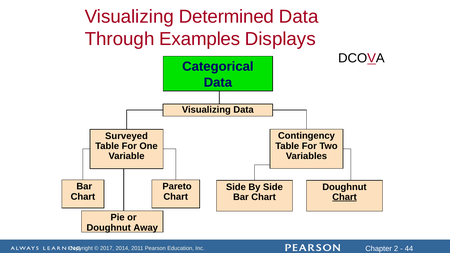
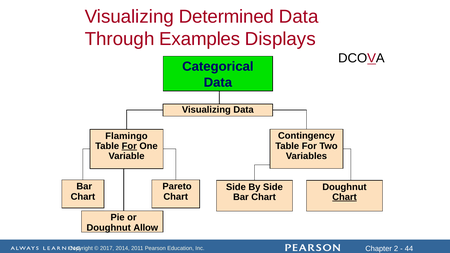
Surveyed: Surveyed -> Flamingo (126, 136)
For underline: none -> present (129, 146)
Away: Away -> Allow (146, 228)
